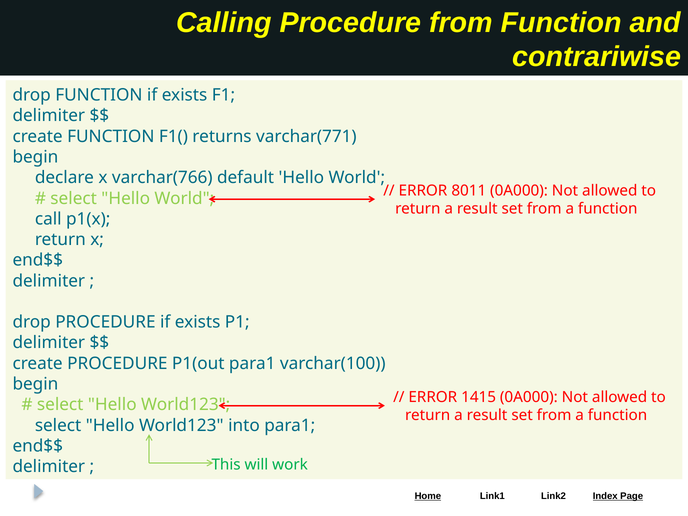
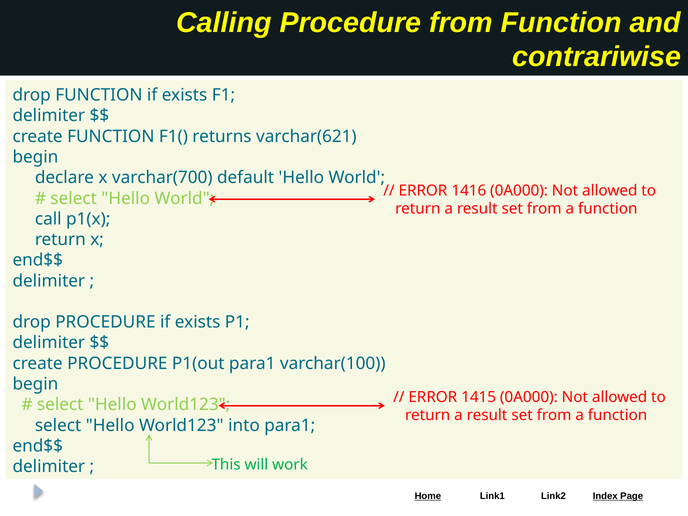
varchar(771: varchar(771 -> varchar(621 (306, 136)
varchar(766: varchar(766 -> varchar(700 (162, 178)
8011: 8011 -> 1416 (469, 191)
